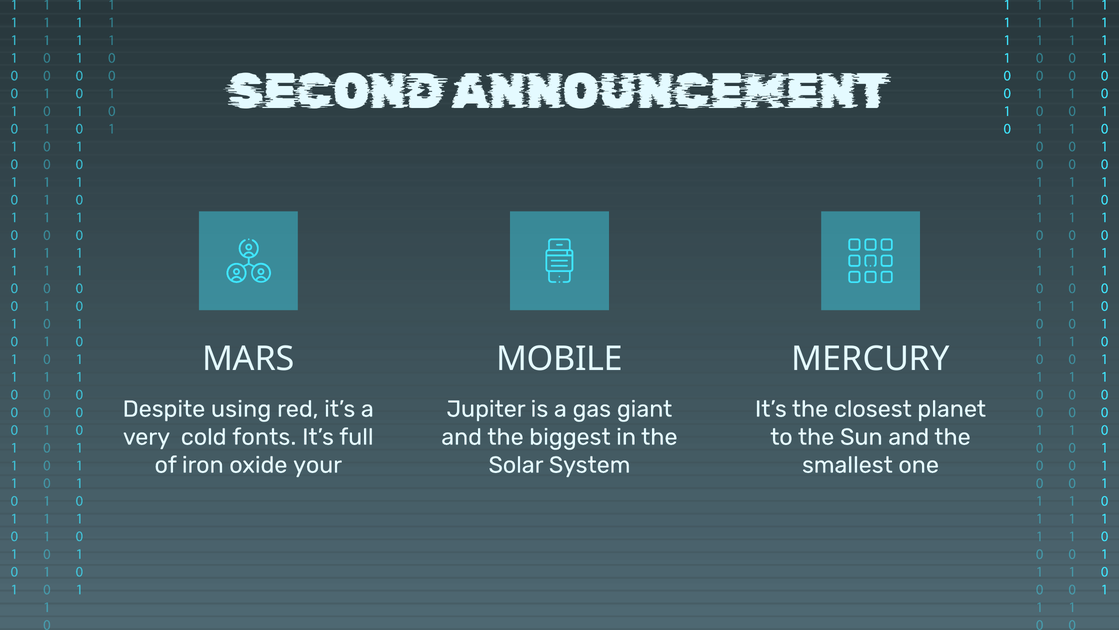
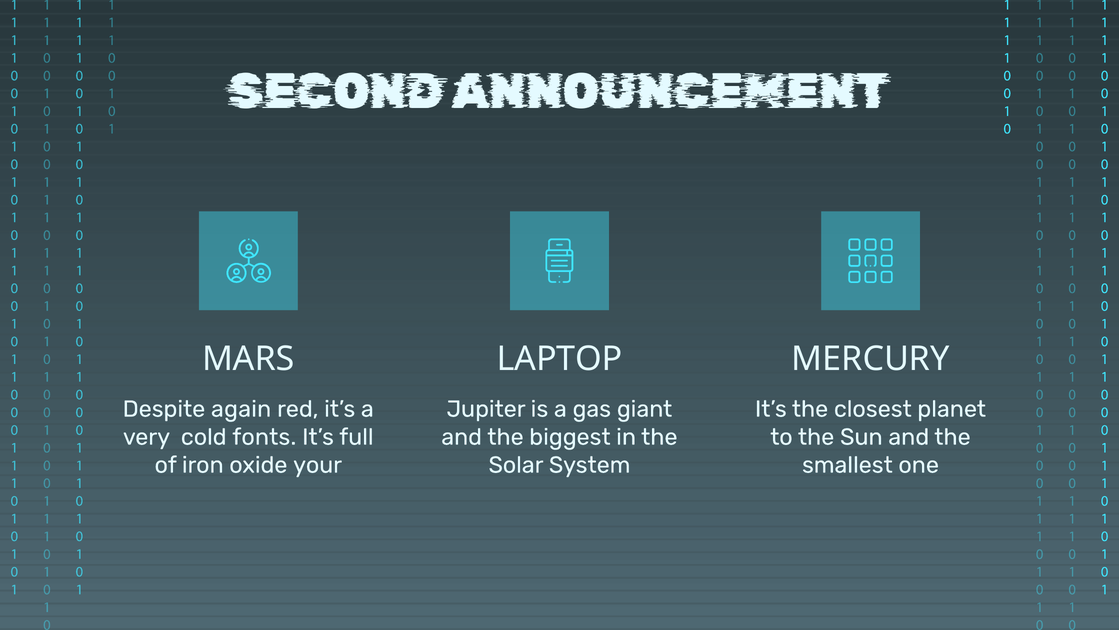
MOBILE: MOBILE -> LAPTOP (560, 358)
using: using -> again (241, 409)
